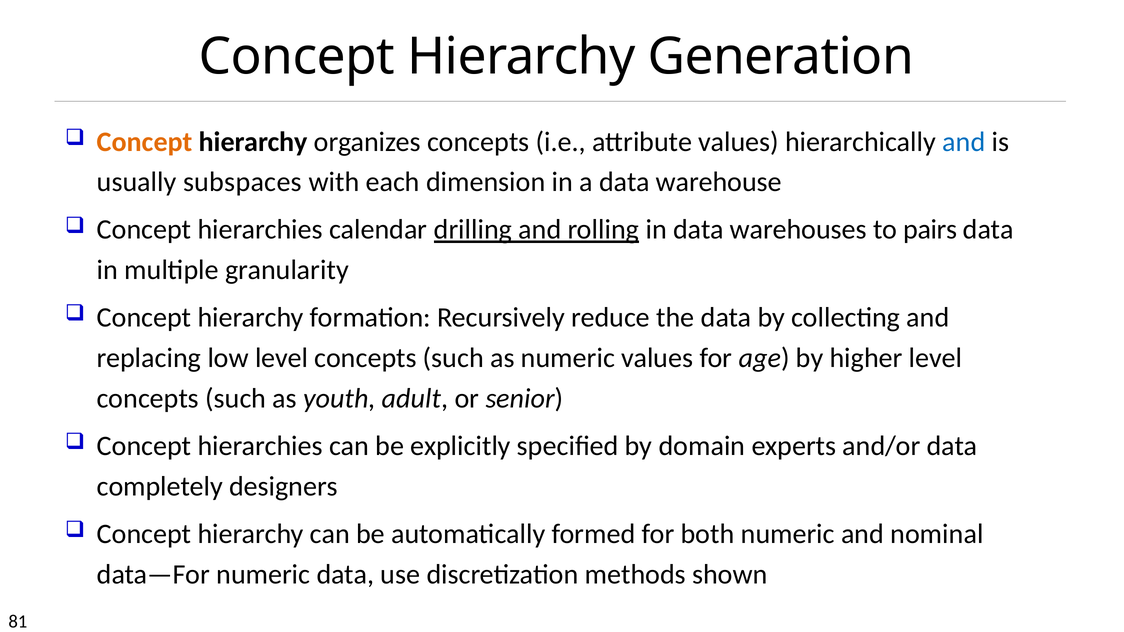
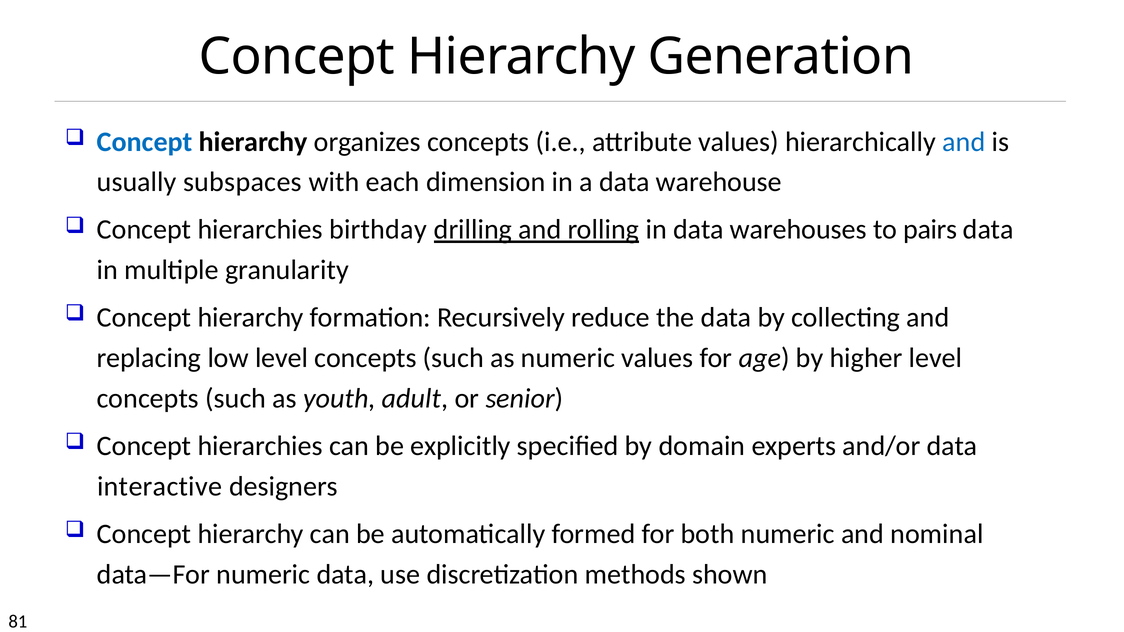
Concept colour: orange -> blue (145, 142)
calendar: calendar -> birthday (378, 230)
completely: completely -> interactive (160, 487)
